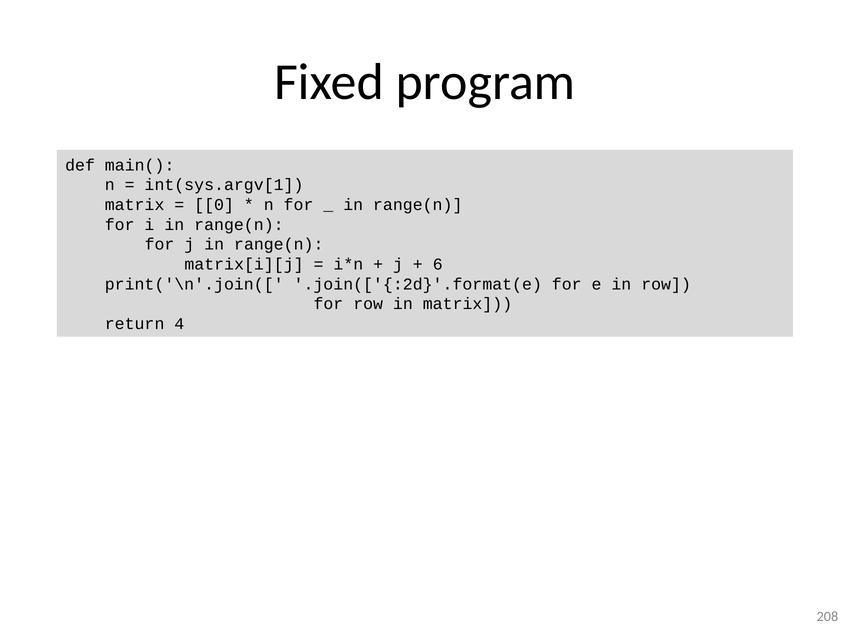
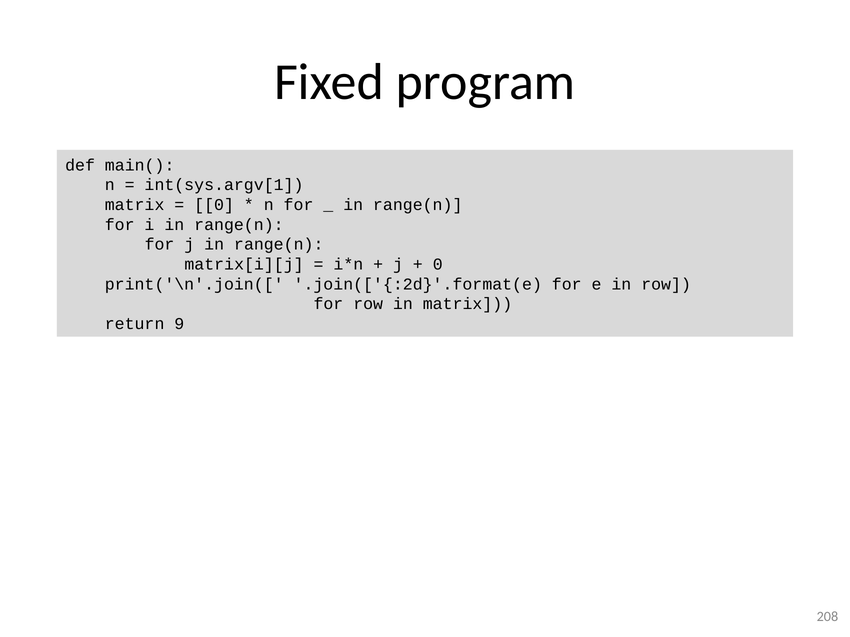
6: 6 -> 0 (438, 264)
4: 4 -> 9 (179, 324)
